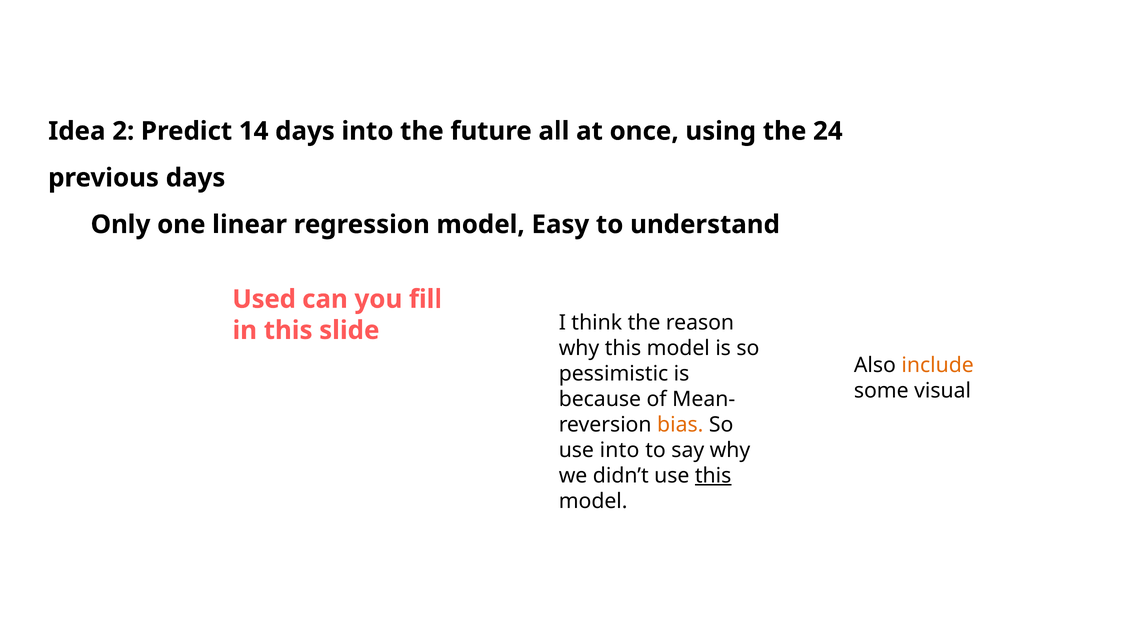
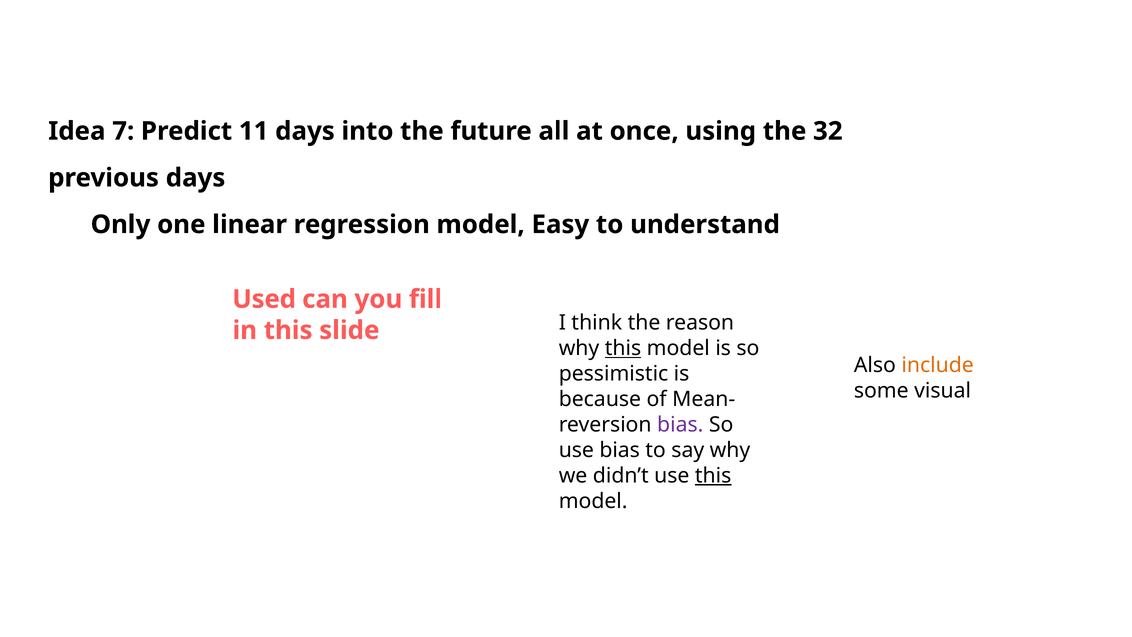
2: 2 -> 7 (123, 131)
14: 14 -> 11 (254, 131)
24: 24 -> 32 (828, 131)
this underline: none -> present (623, 348)
bias colour: orange -> purple (680, 425)
use into: into -> bias (620, 450)
